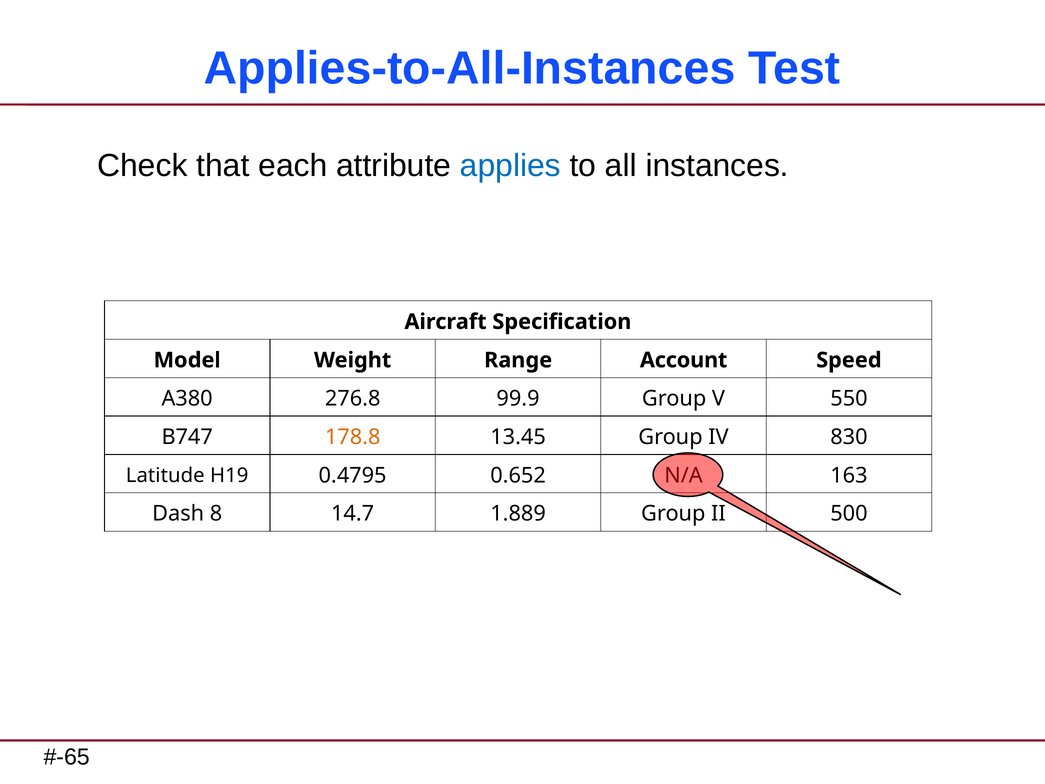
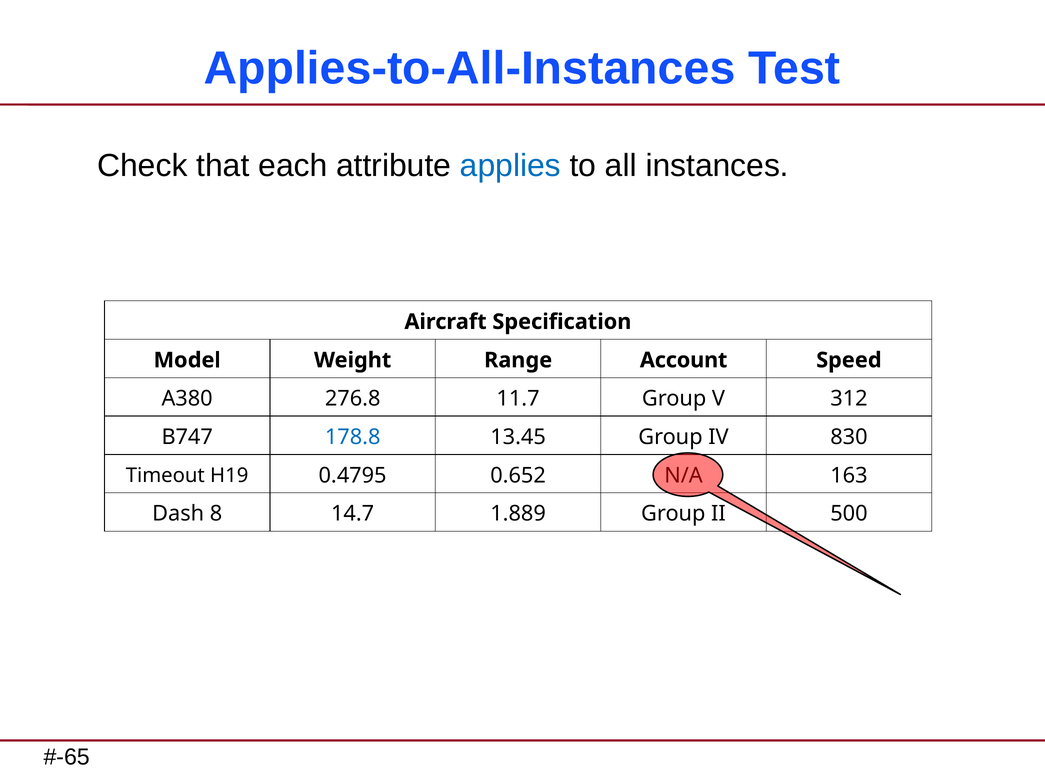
99.9: 99.9 -> 11.7 (518, 398)
550: 550 -> 312 (849, 398)
178.8 colour: orange -> blue (353, 437)
Latitude: Latitude -> Timeout (165, 475)
